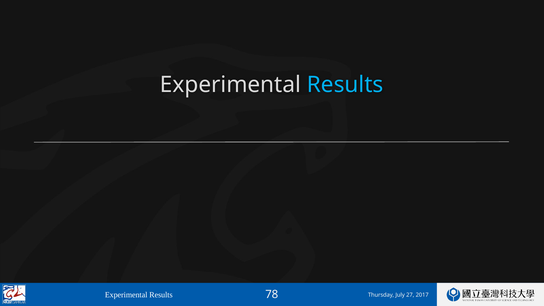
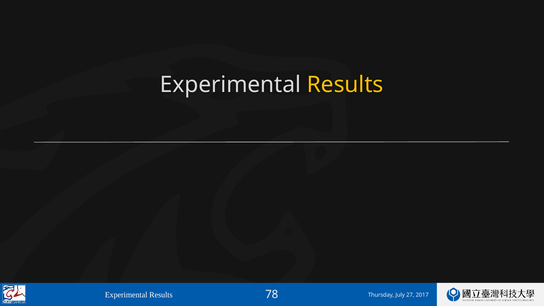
Results colour: light blue -> yellow (345, 85)
